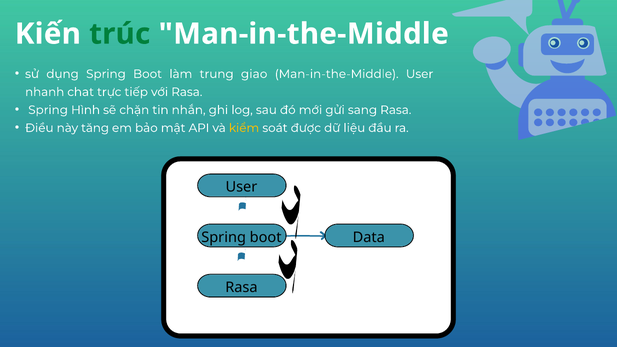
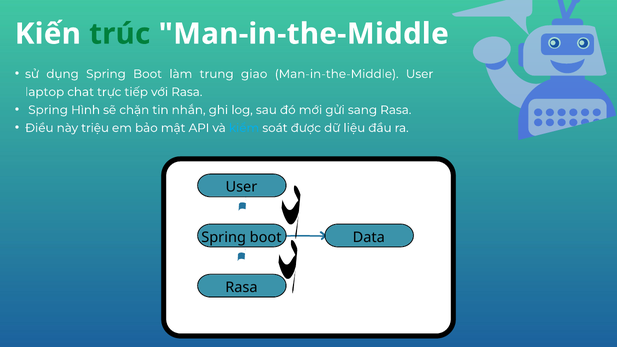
nhanh: nhanh -> laptop (45, 92)
tăng: tăng -> triệu (95, 128)
kiểm colour: yellow -> light blue (244, 128)
